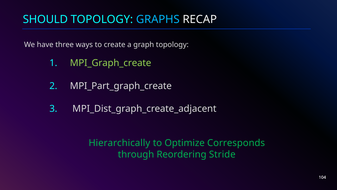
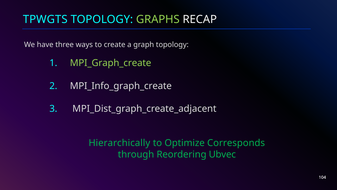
SHOULD: SHOULD -> TPWGTS (45, 19)
GRAPHS colour: light blue -> light green (158, 19)
MPI_Part_graph_create: MPI_Part_graph_create -> MPI_Info_graph_create (121, 86)
Stride: Stride -> Ubvec (222, 154)
